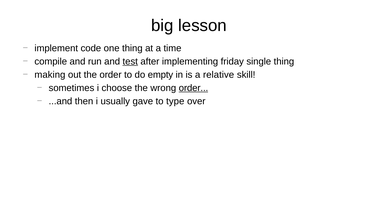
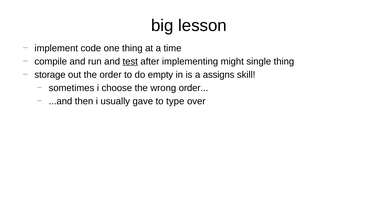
friday: friday -> might (232, 61)
making: making -> storage (50, 75)
relative: relative -> assigns (219, 75)
order underline: present -> none (193, 88)
